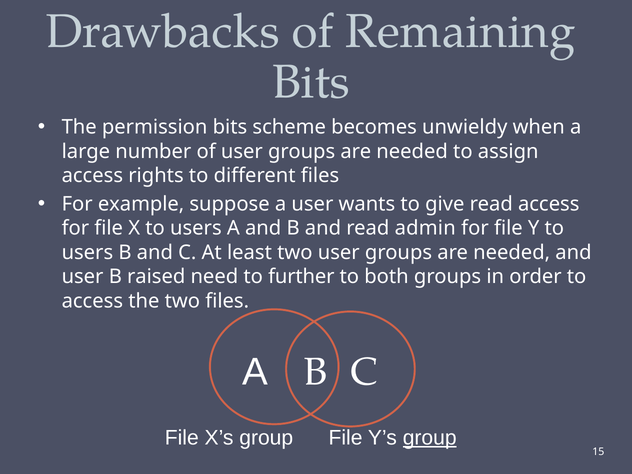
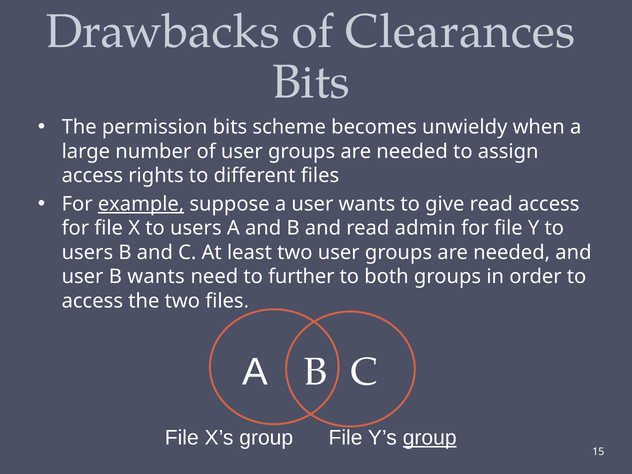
Remaining: Remaining -> Clearances (460, 31)
example underline: none -> present (141, 204)
B raised: raised -> wants (156, 277)
